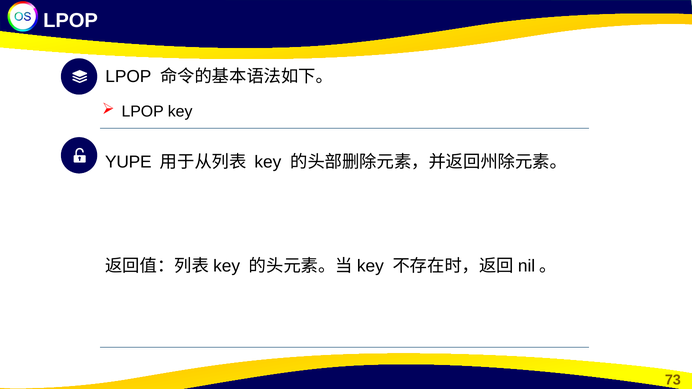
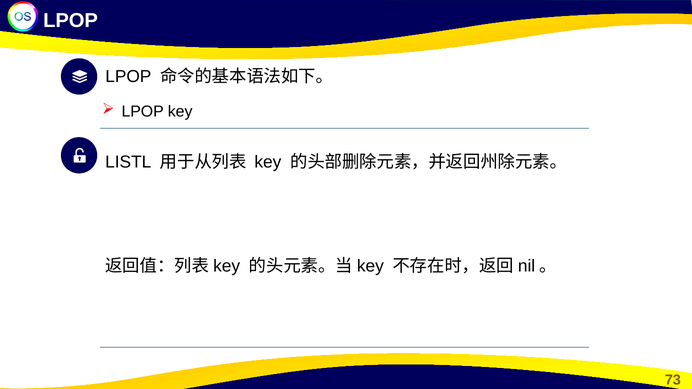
YUPE: YUPE -> LISTL (128, 162)
